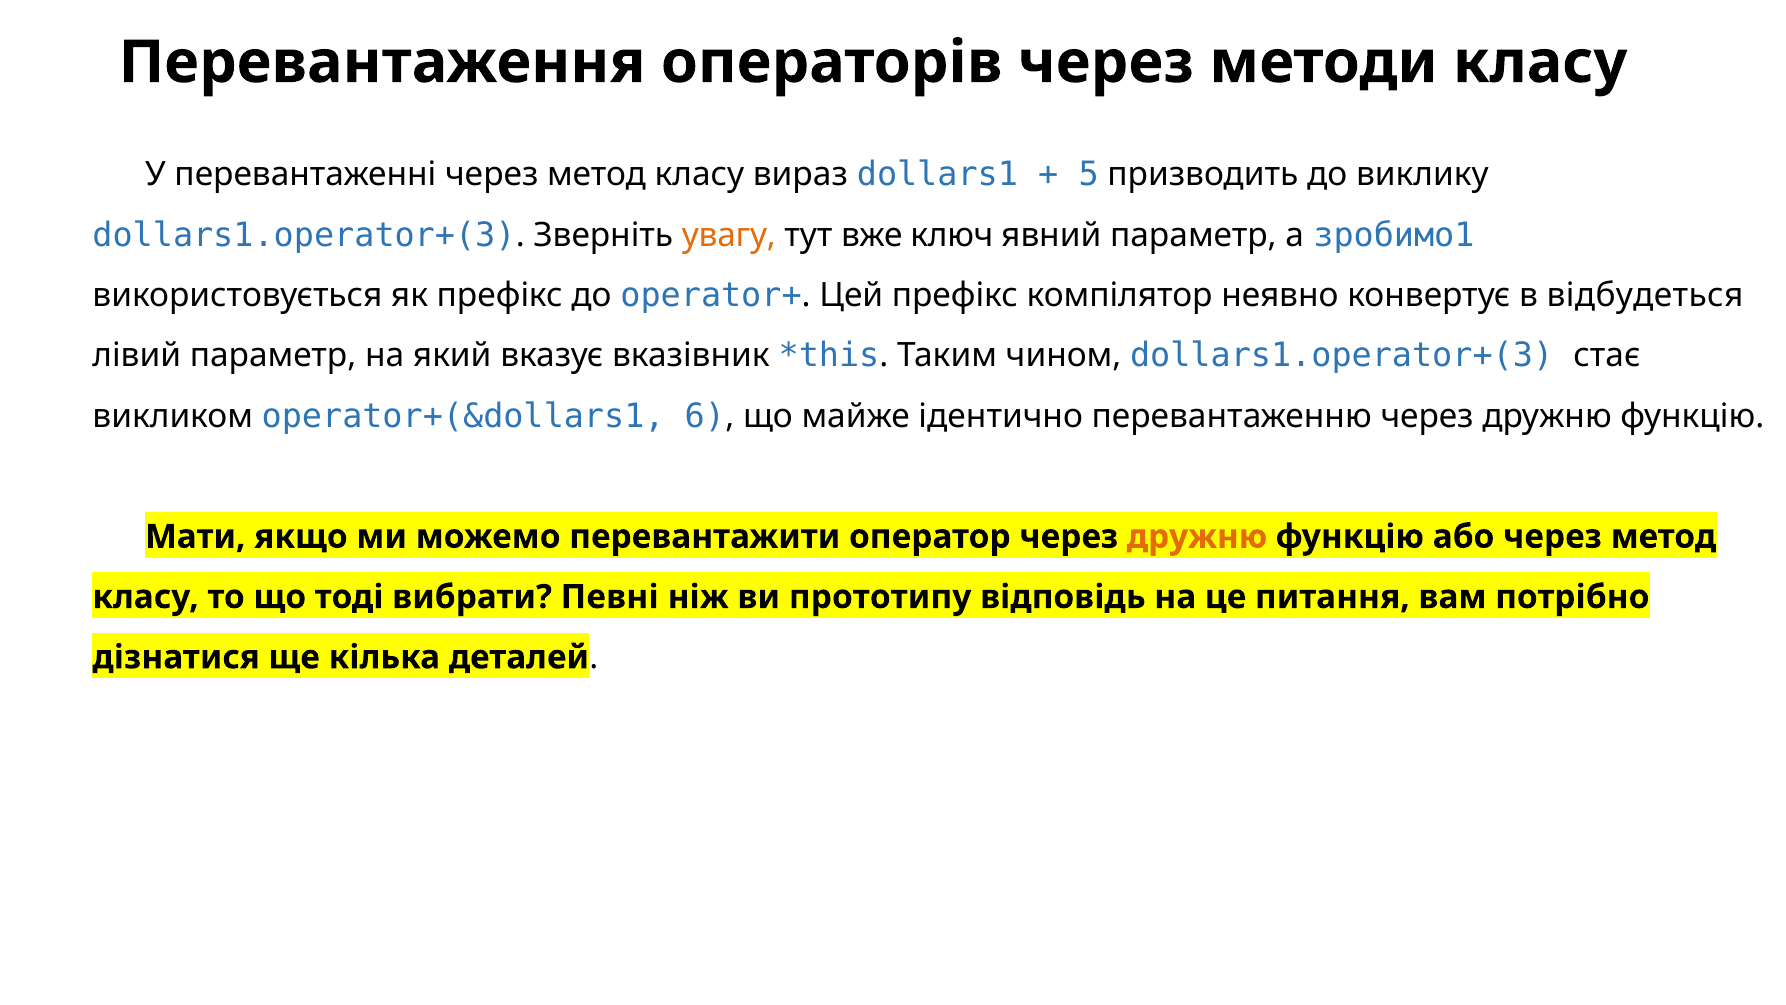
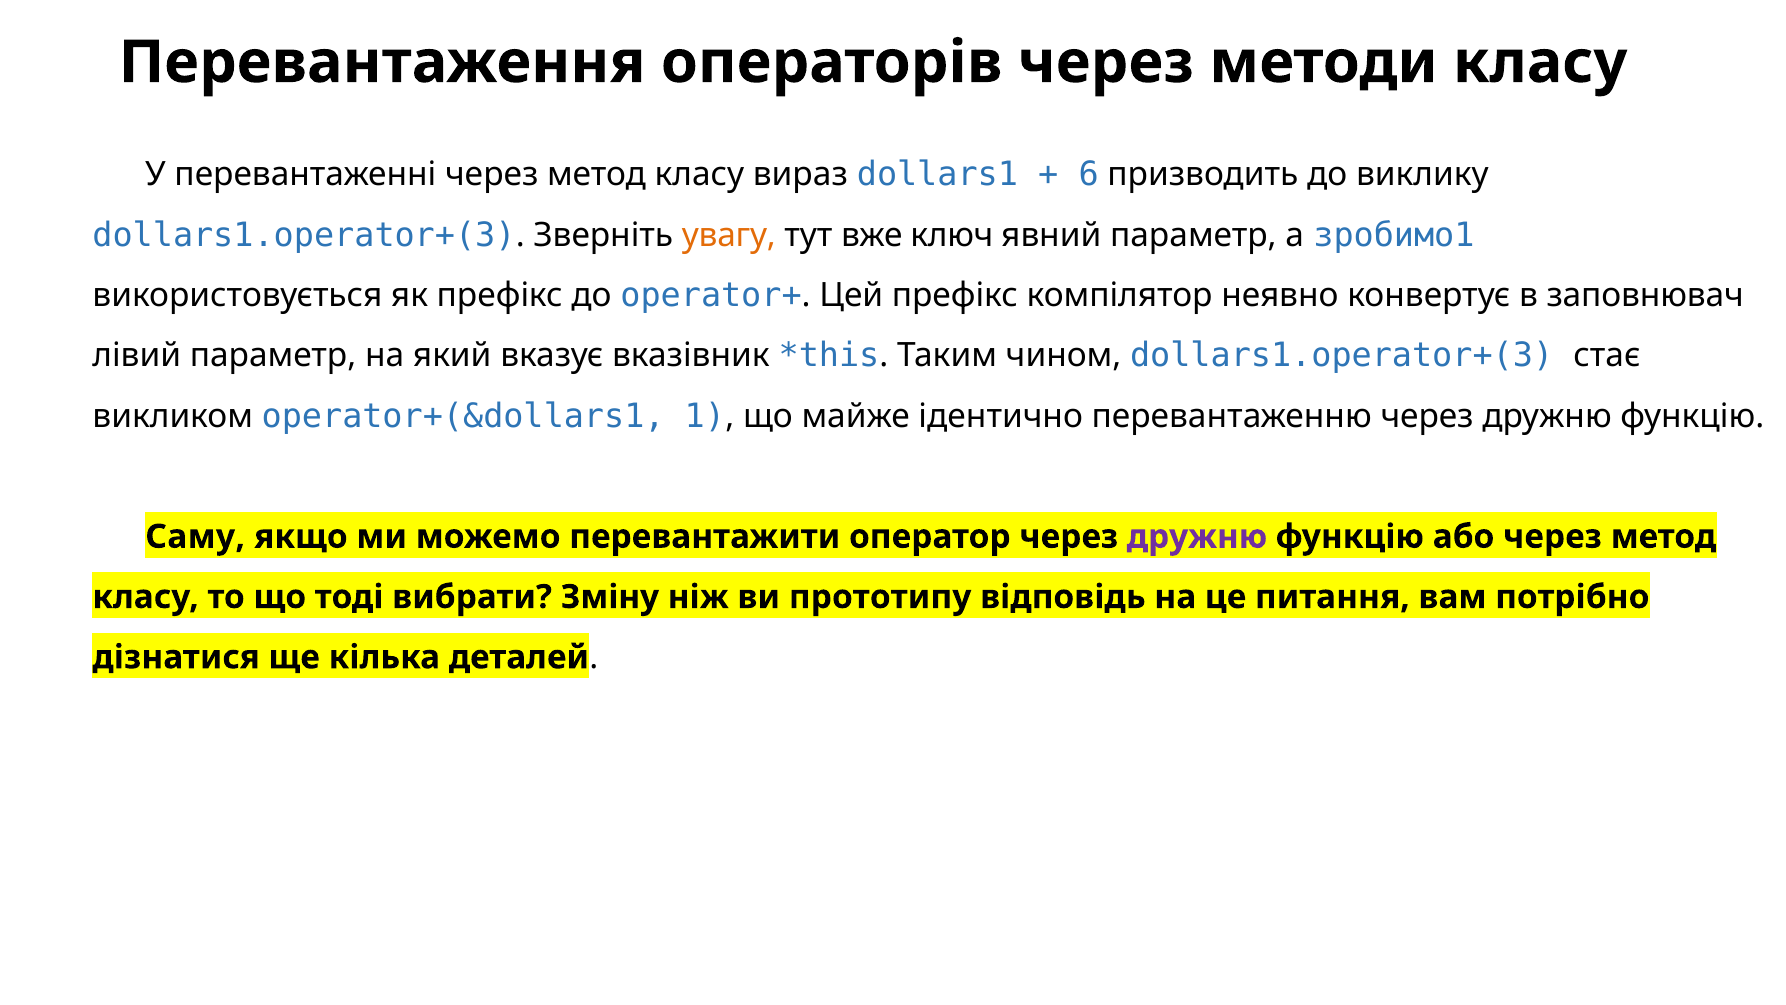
5: 5 -> 6 (1089, 175)
відбудеться: відбудеться -> заповнювач (1645, 295)
6: 6 -> 1 (705, 416)
Мати: Мати -> Саму (195, 537)
дружню colour: orange -> purple (1197, 537)
Певні: Певні -> Зміну (610, 597)
